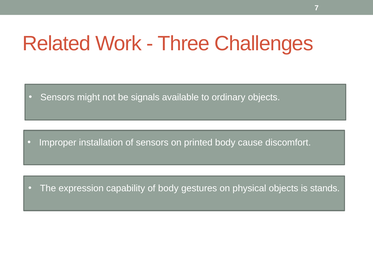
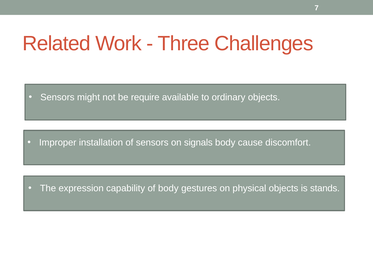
signals: signals -> require (145, 97)
printed: printed -> signals (198, 142)
